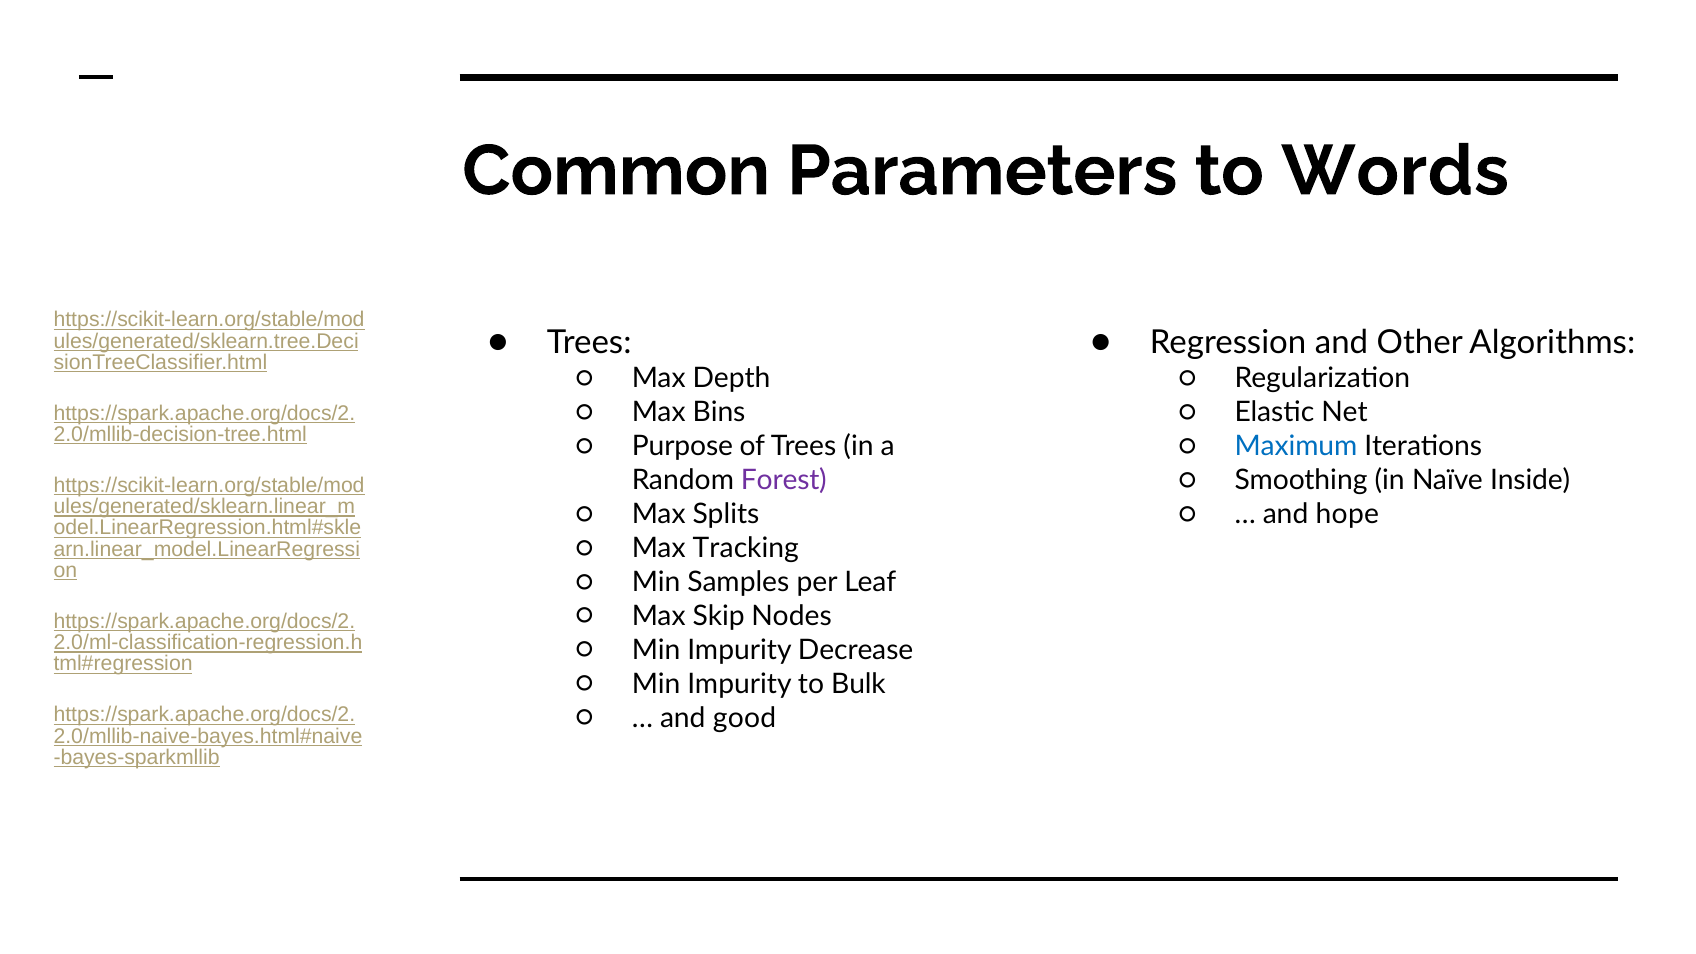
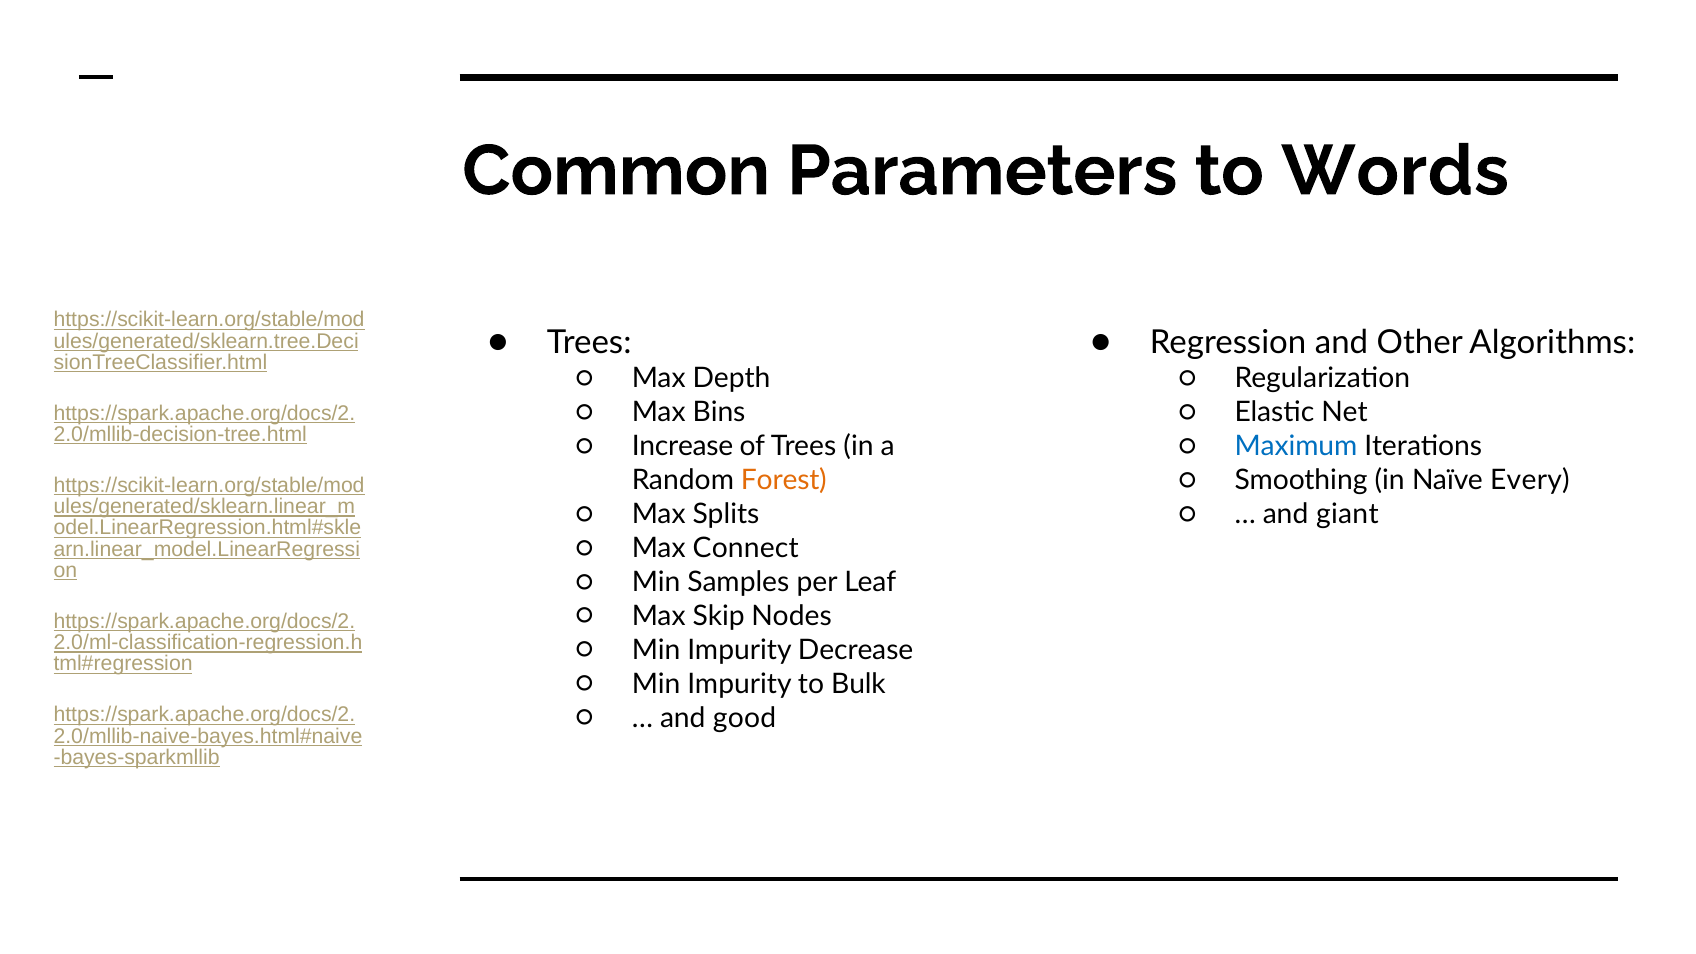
Purpose: Purpose -> Increase (683, 446)
Inside: Inside -> Every (1530, 480)
Forest colour: purple -> orange (784, 480)
hope: hope -> giant (1347, 514)
Tracking: Tracking -> Connect (746, 548)
